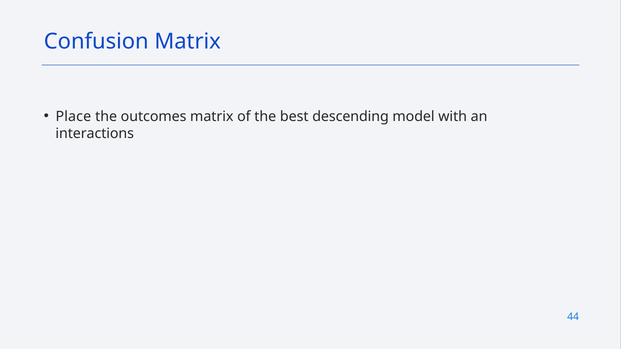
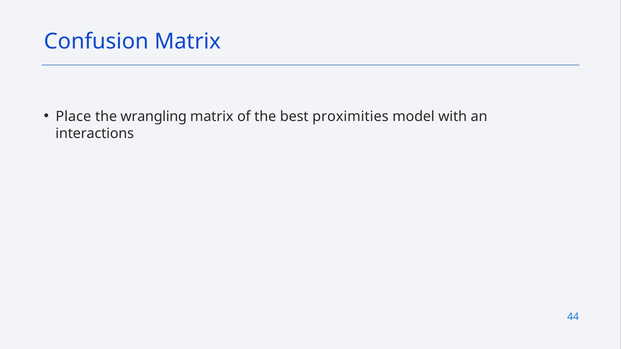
outcomes: outcomes -> wrangling (154, 117)
descending: descending -> proximities (350, 117)
